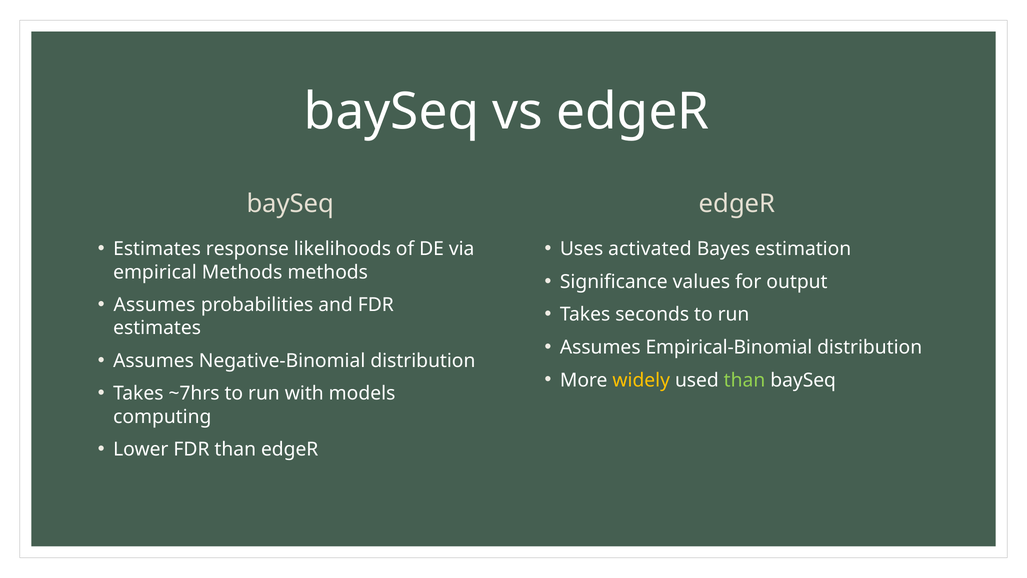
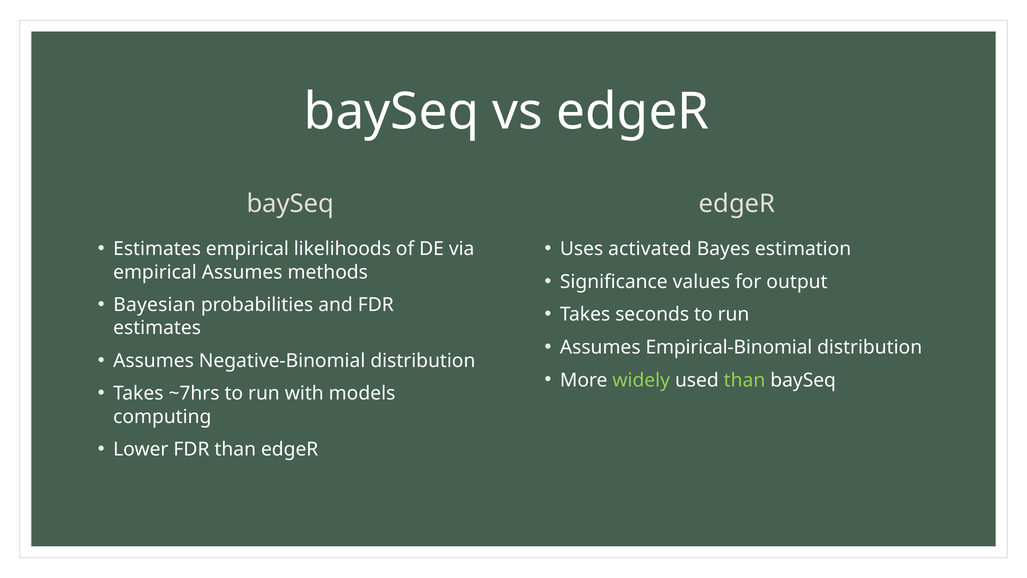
Estimates response: response -> empirical (247, 249)
empirical Methods: Methods -> Assumes (242, 272)
Assumes: Assumes -> Bayesian (154, 305)
widely colour: yellow -> light green (641, 380)
